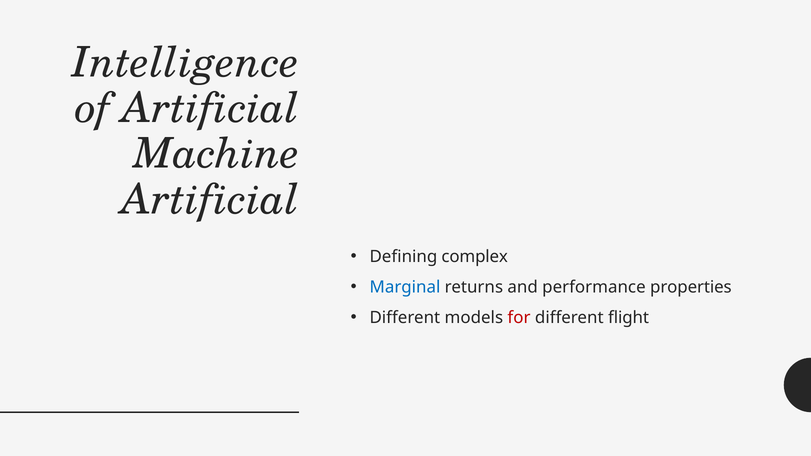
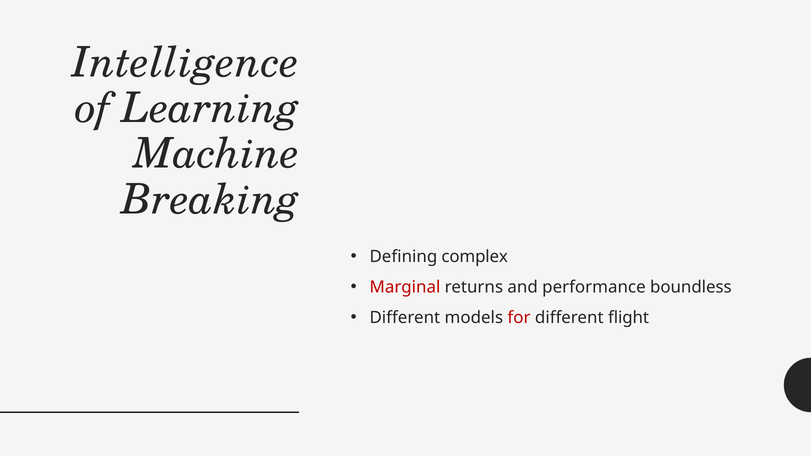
of Artificial: Artificial -> Learning (211, 108)
Artificial: Artificial -> Breaking (210, 200)
Marginal colour: blue -> red (405, 287)
properties: properties -> boundless (691, 287)
